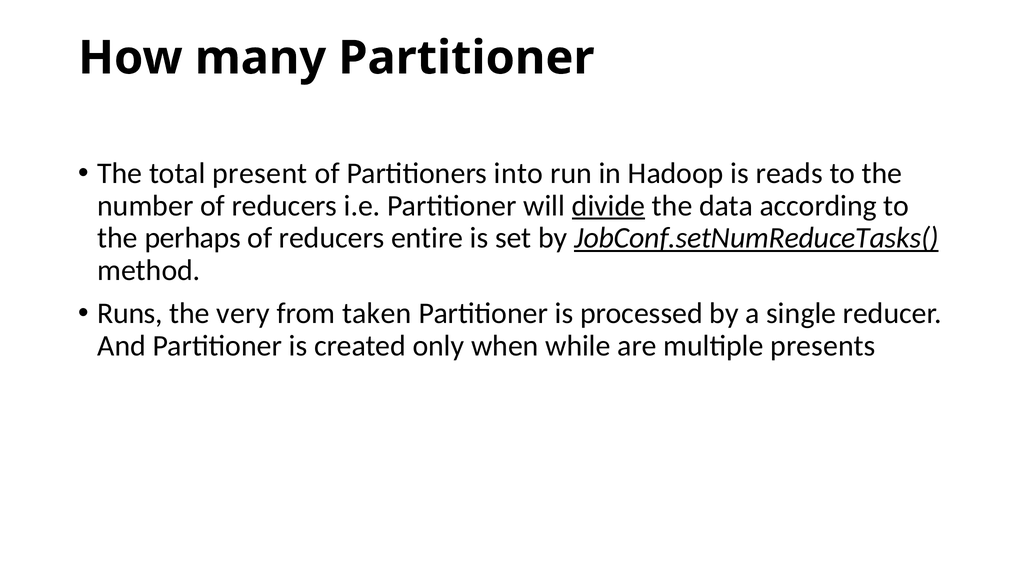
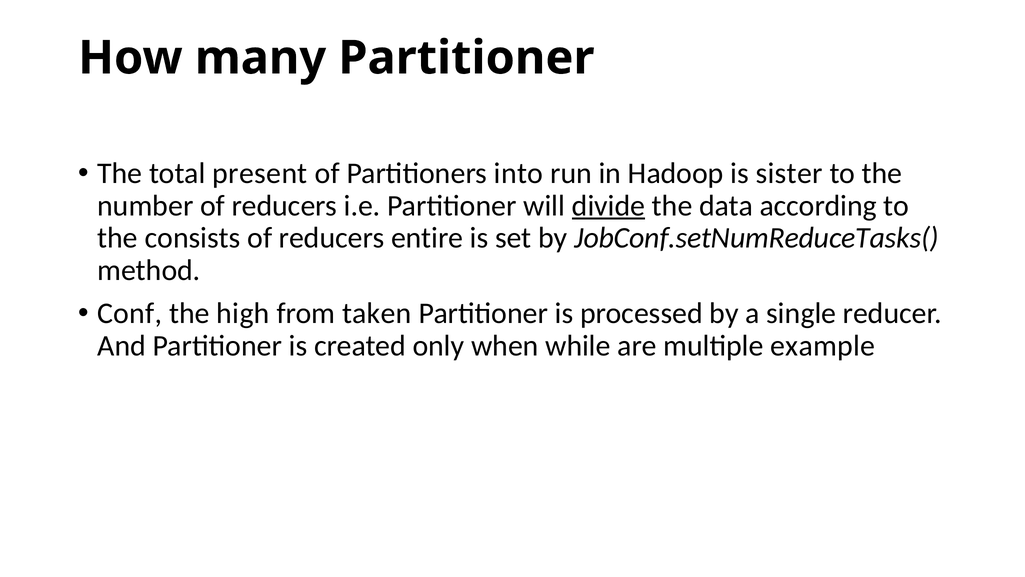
reads: reads -> sister (789, 173)
perhaps: perhaps -> consists (193, 238)
JobConf.setNumReduceTasks( underline: present -> none (757, 238)
Runs: Runs -> Conf (130, 313)
very: very -> high (243, 313)
presents: presents -> example (823, 345)
